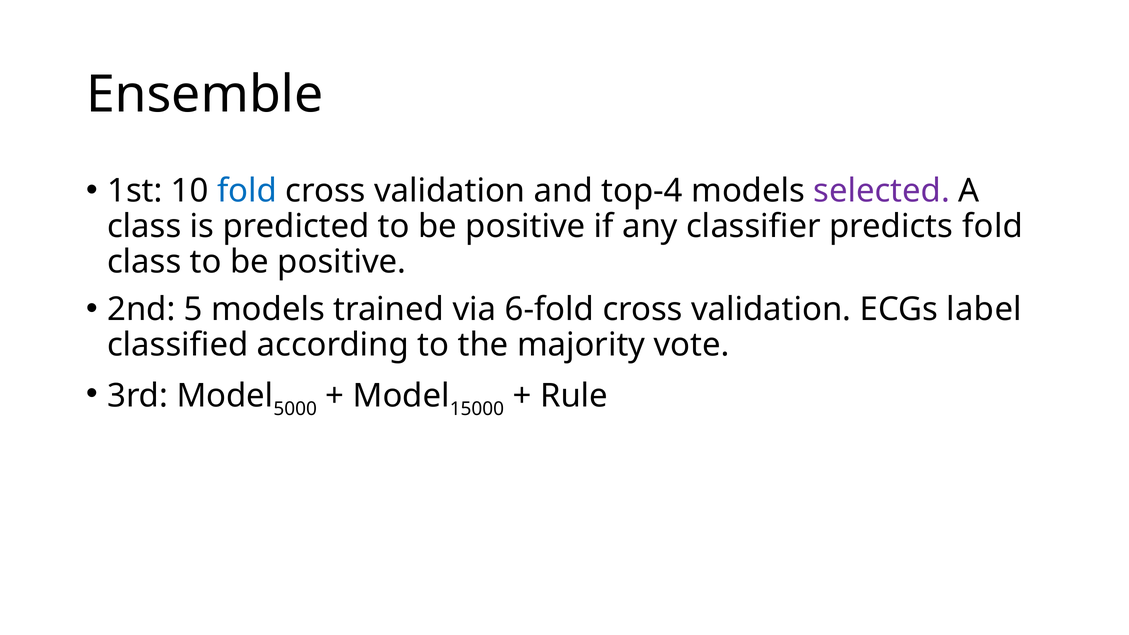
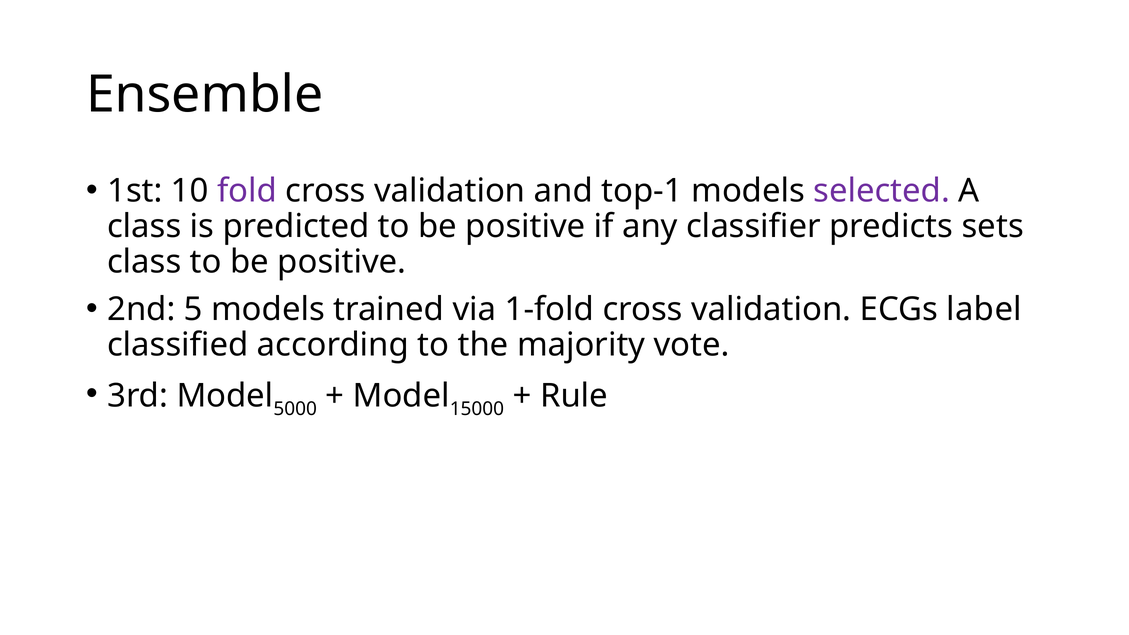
fold colour: blue -> purple (247, 191)
top-4: top-4 -> top-1 (642, 191)
predicts fold: fold -> sets (993, 226)
6-fold: 6-fold -> 1-fold (549, 309)
